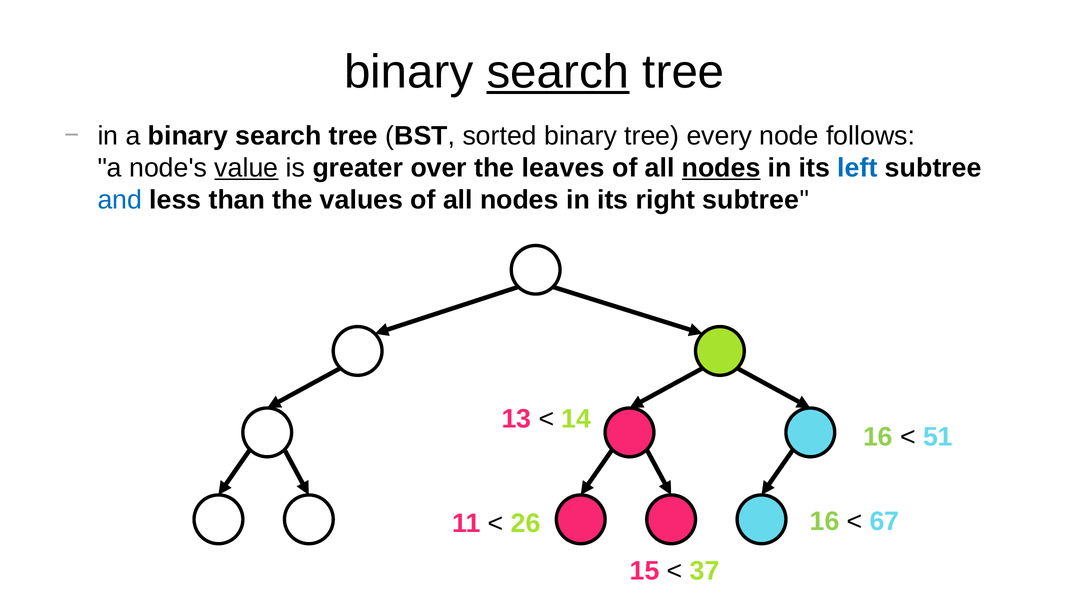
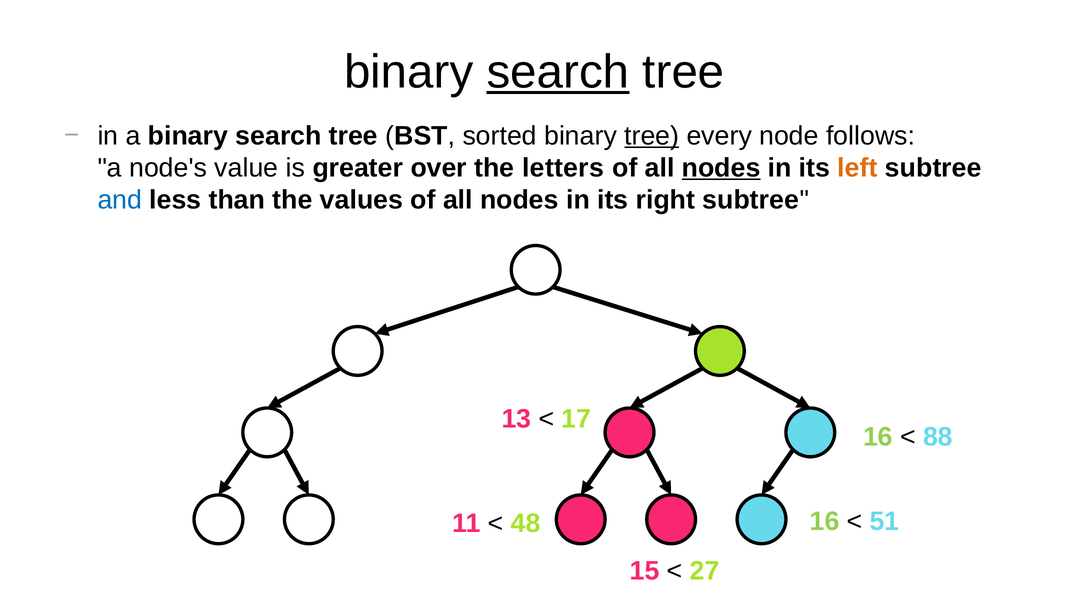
tree underline: none -> present (652, 136)
value underline: present -> none (246, 168)
leaves: leaves -> letters (563, 168)
left colour: blue -> orange (858, 168)
14: 14 -> 17 (576, 419)
51: 51 -> 88 (938, 437)
67: 67 -> 51 (885, 522)
26: 26 -> 48 (526, 524)
37: 37 -> 27 (705, 571)
